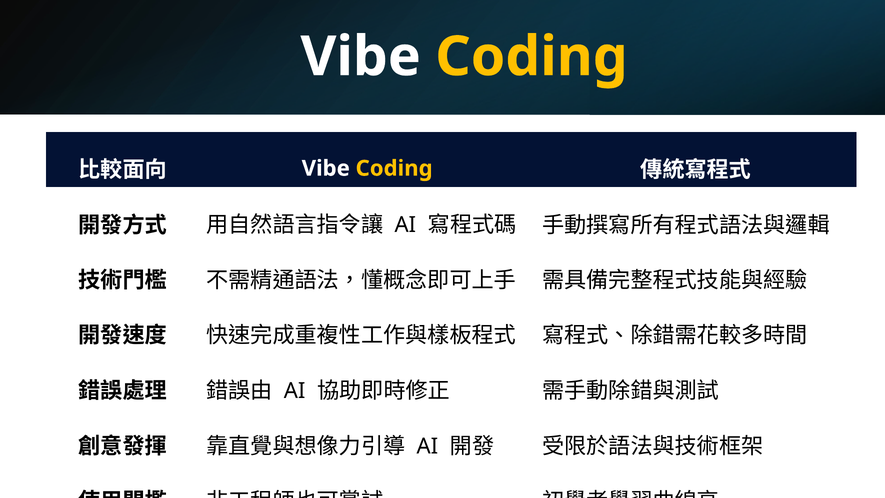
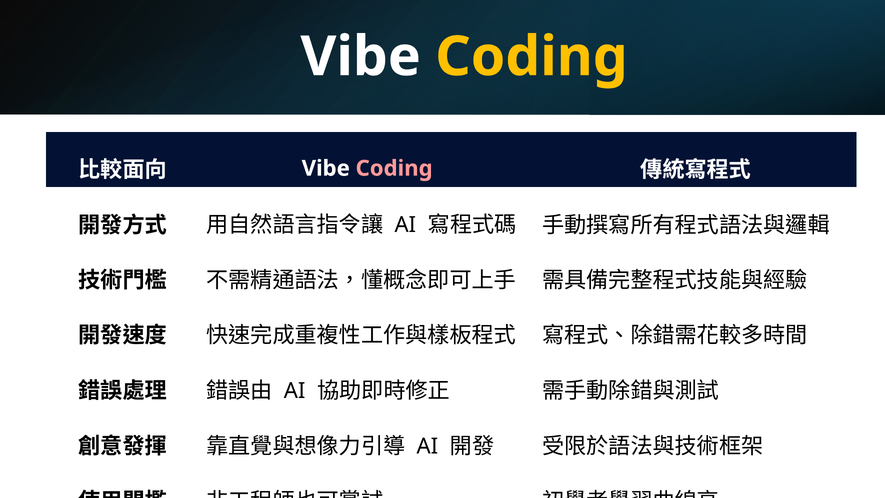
Coding colour: yellow -> pink (394, 168)
